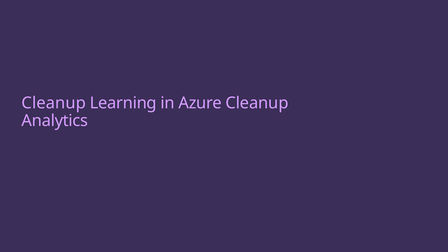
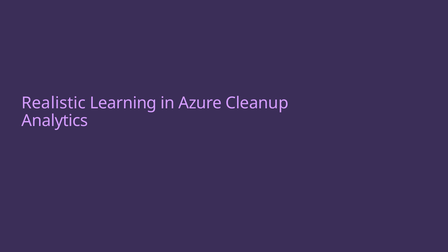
Cleanup: Cleanup -> Realistic (54, 103)
